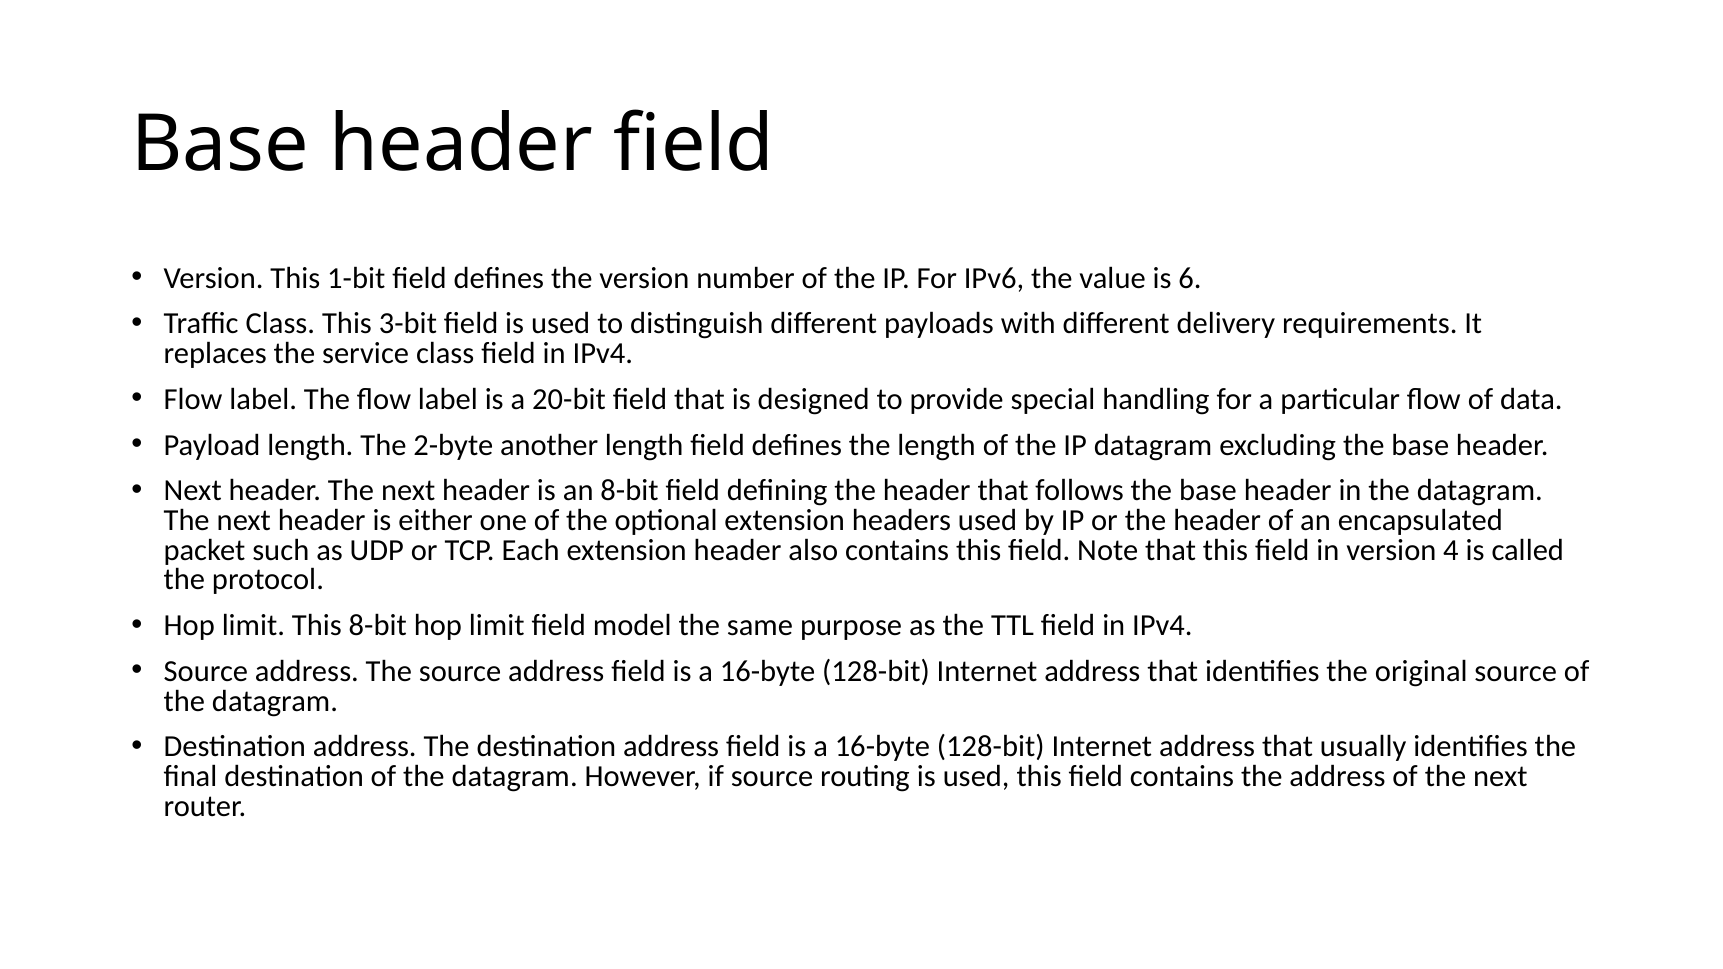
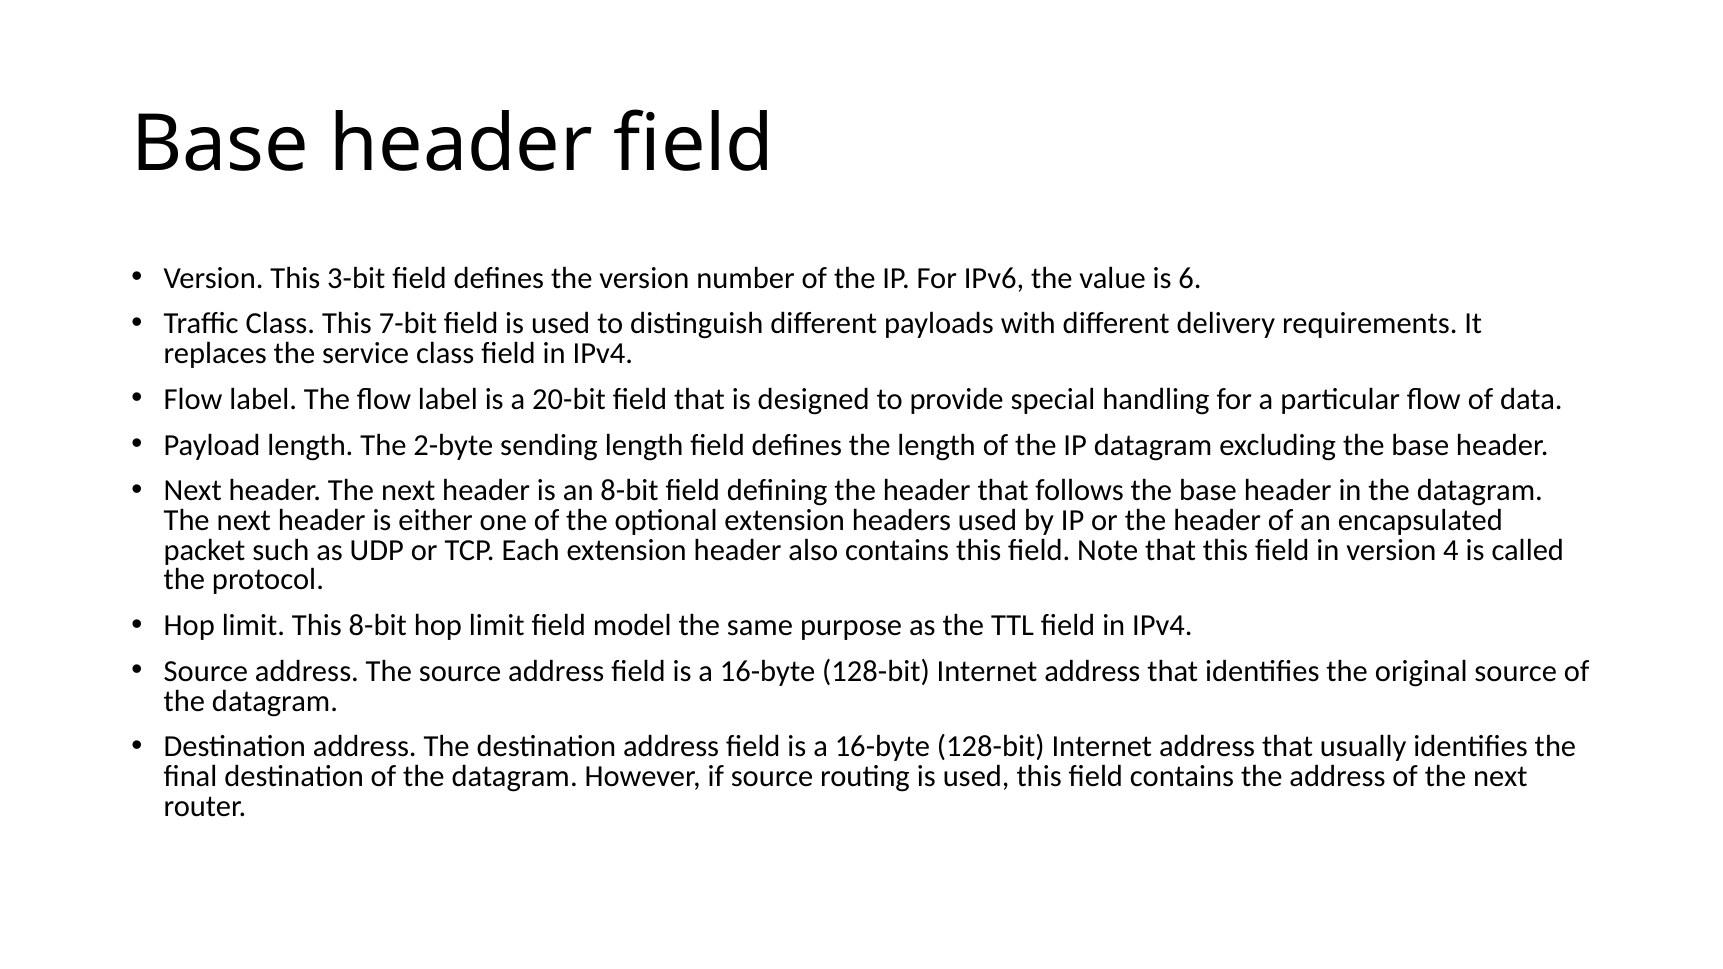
1-bit: 1-bit -> 3-bit (356, 278)
3-bit: 3-bit -> 7-bit (408, 324)
another: another -> sending (549, 445)
